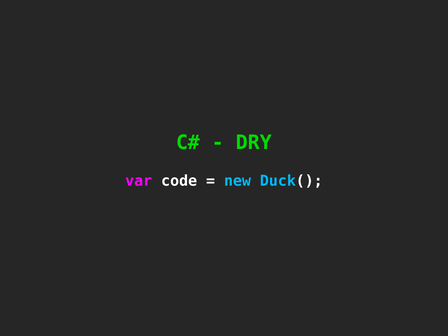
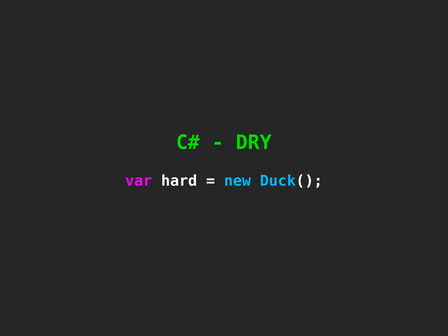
code: code -> hard (179, 181)
